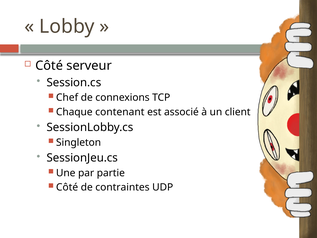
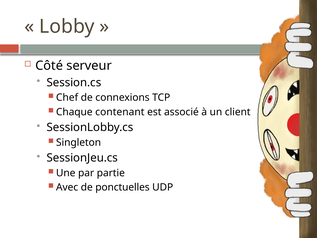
Côté: Côté -> Avec (67, 187)
contraintes: contraintes -> ponctuelles (122, 187)
